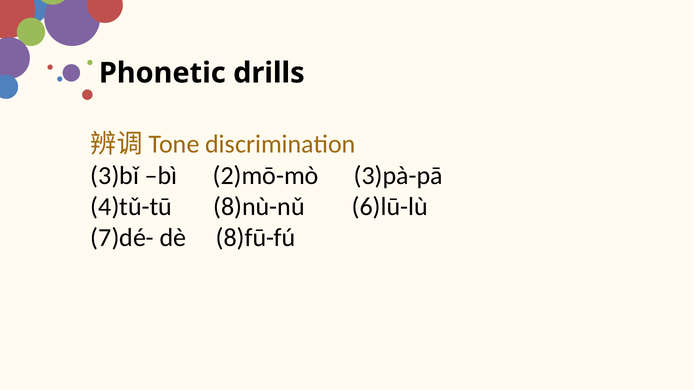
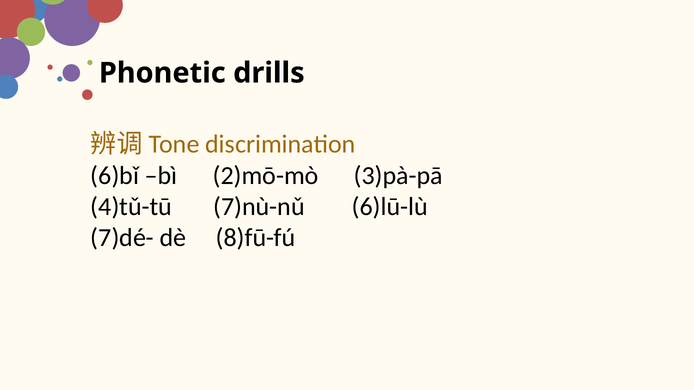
3)bǐ: 3)bǐ -> 6)bǐ (115, 176)
8)nù-nǔ: 8)nù-nǔ -> 7)nù-nǔ (259, 207)
